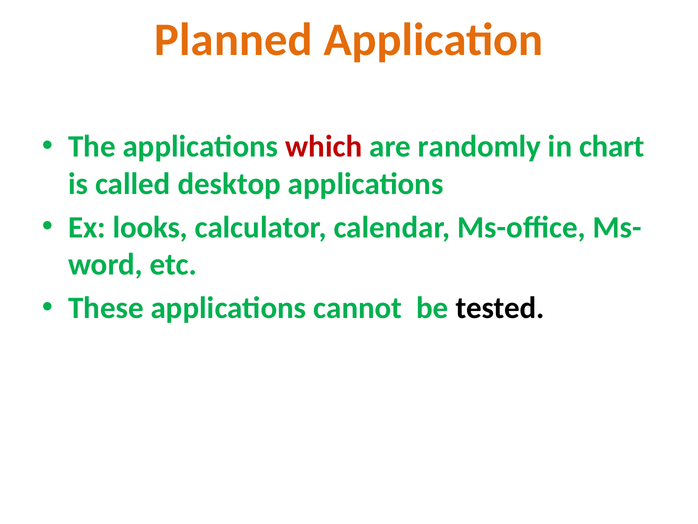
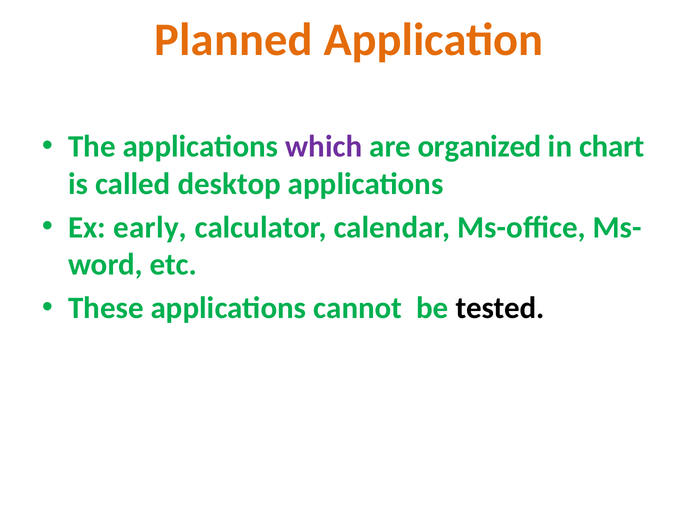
which colour: red -> purple (324, 146)
randomly: randomly -> organized (480, 146)
looks: looks -> early (150, 227)
